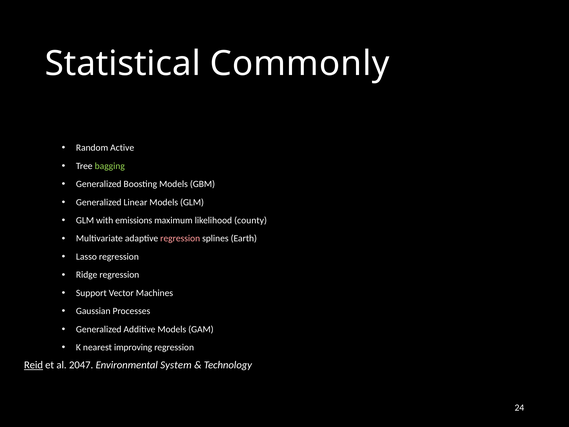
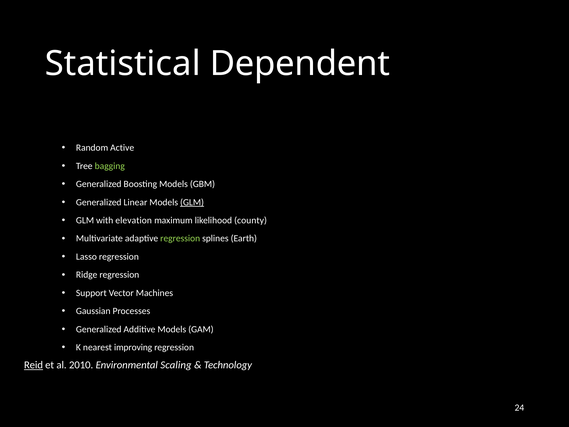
Commonly: Commonly -> Dependent (300, 64)
GLM underline: none -> present (192, 202)
emissions: emissions -> elevation (134, 220)
regression colour: pink -> light green (180, 238)
2047: 2047 -> 2010 (81, 365)
System: System -> Scaling (176, 365)
